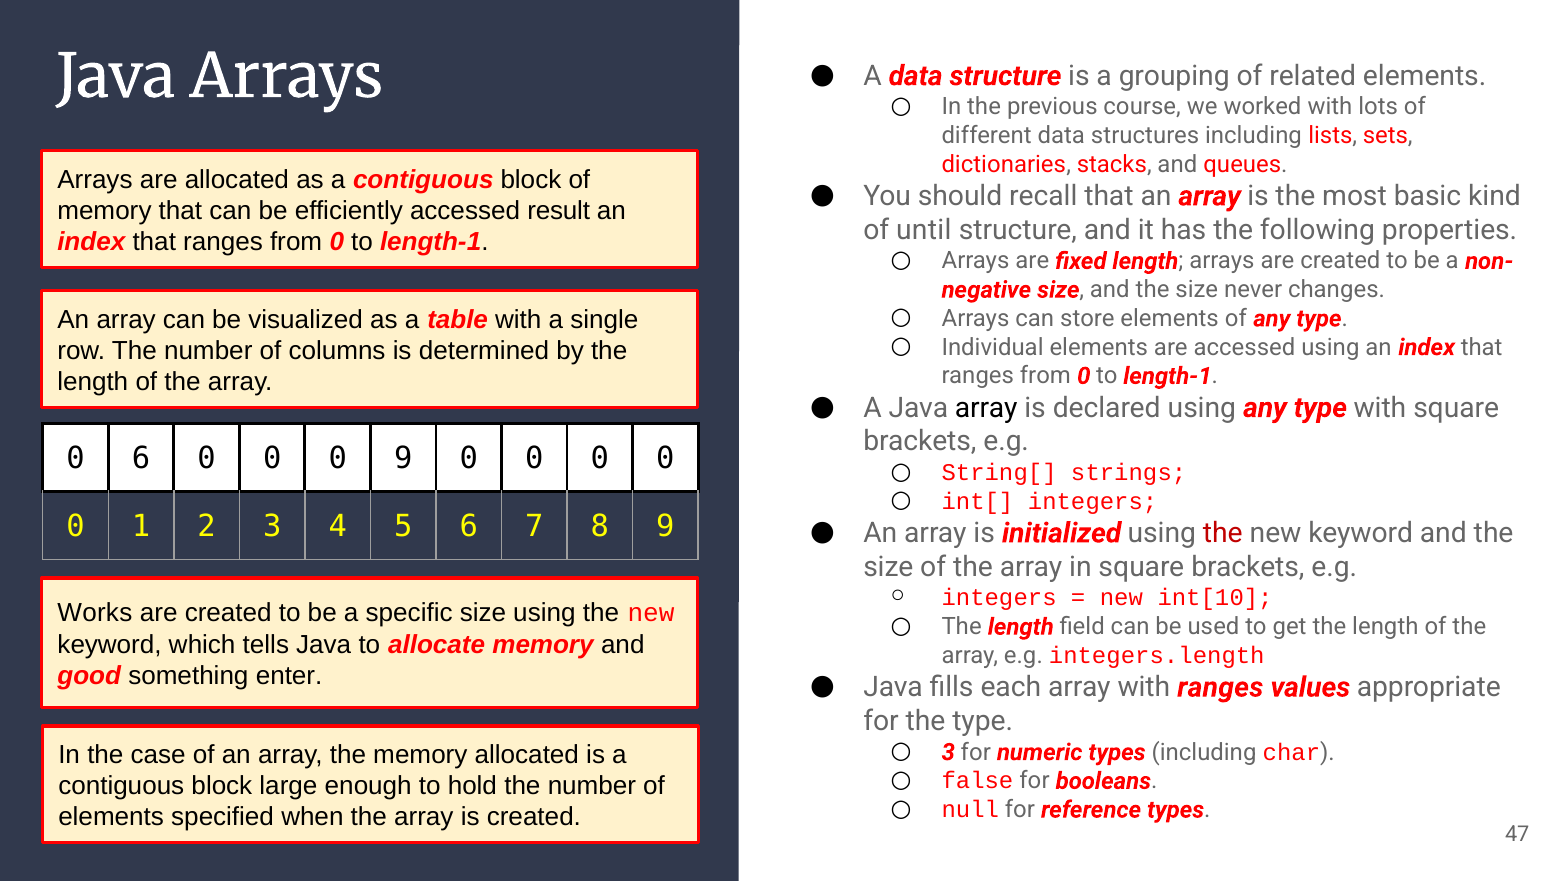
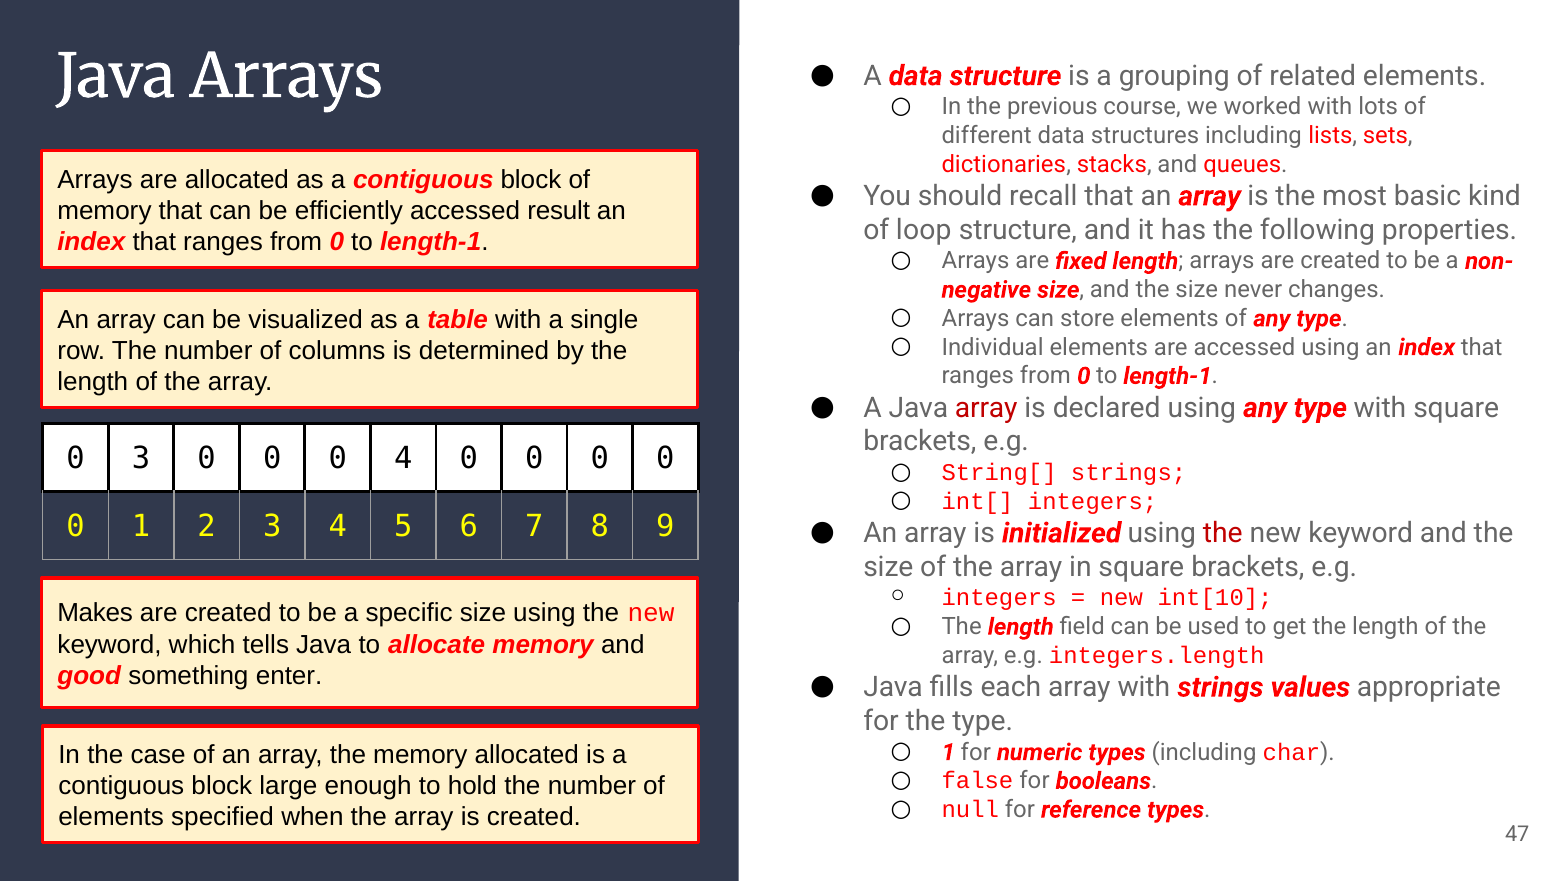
until: until -> loop (924, 230)
array colour: black -> red (986, 408)
0 6: 6 -> 3 (141, 458)
0 9: 9 -> 4 (403, 458)
Works: Works -> Makes (95, 613)
with ranges: ranges -> strings (1220, 687)
3: 3 -> 1 (948, 752)
